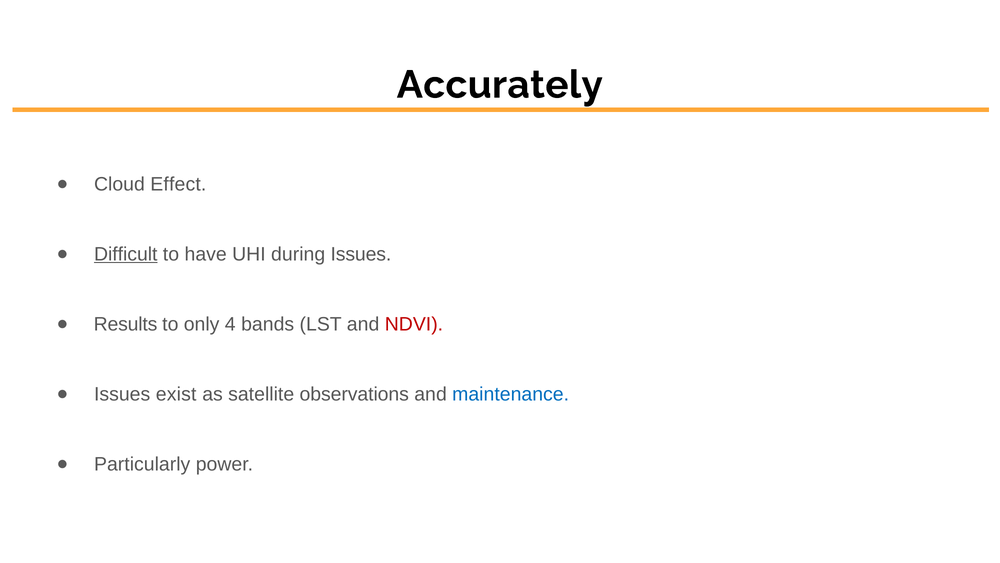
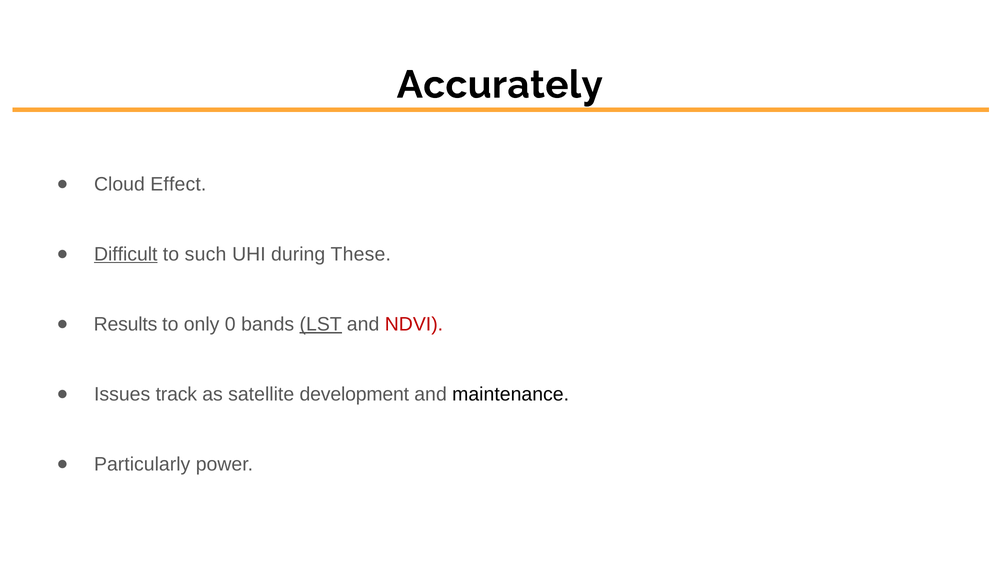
have: have -> such (206, 254)
during Issues: Issues -> These (361, 254)
4: 4 -> 0 (230, 324)
LST underline: none -> present (321, 324)
exist: exist -> track (176, 394)
observations: observations -> development (354, 394)
maintenance colour: blue -> black (511, 394)
